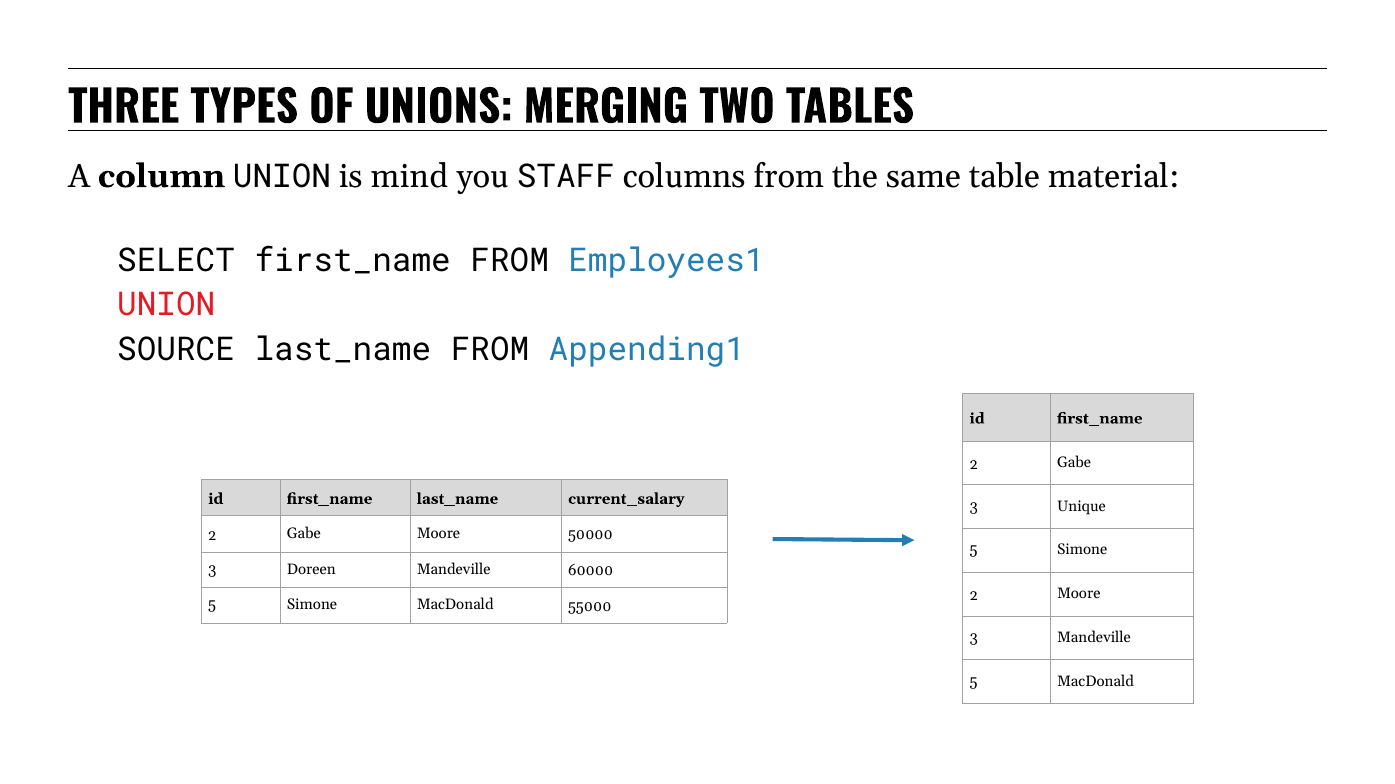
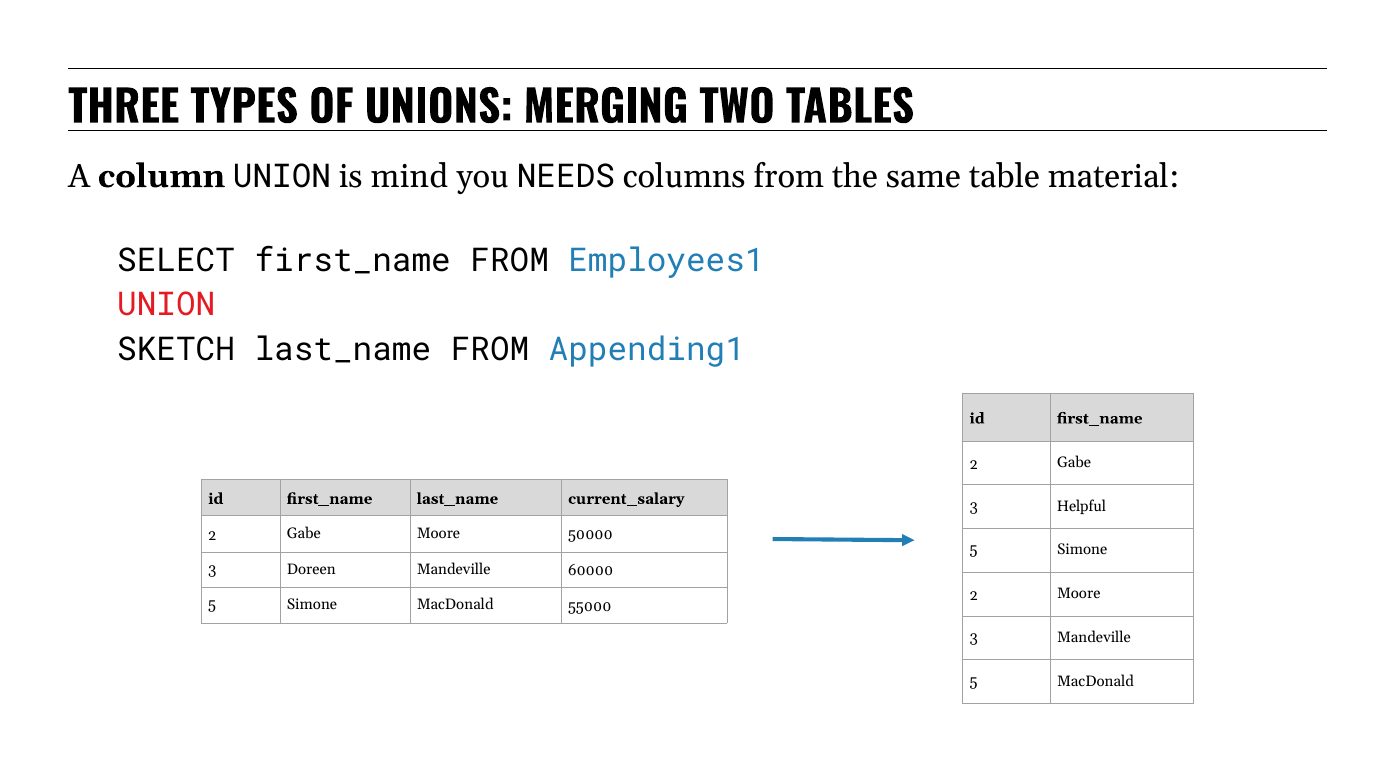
STAFF: STAFF -> NEEDS (566, 176)
SOURCE: SOURCE -> SKETCH (176, 350)
Unique: Unique -> Helpful (1082, 506)
